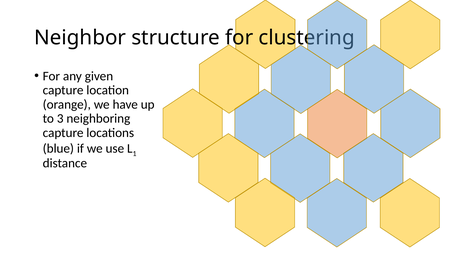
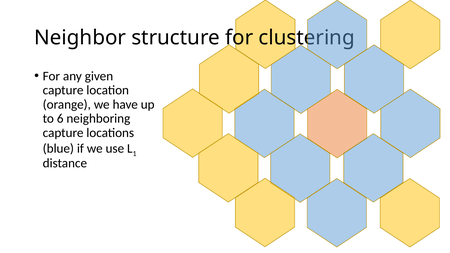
3: 3 -> 6 (60, 119)
